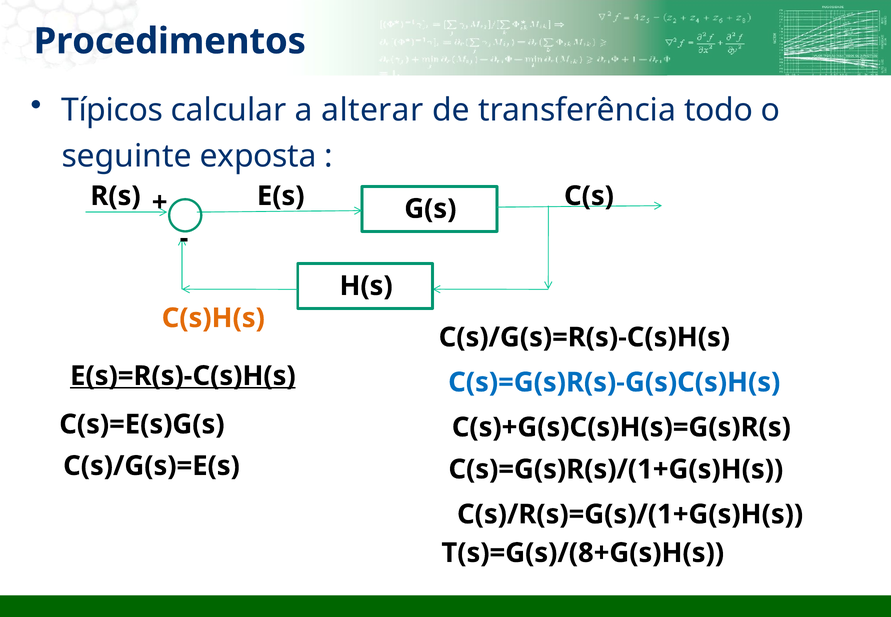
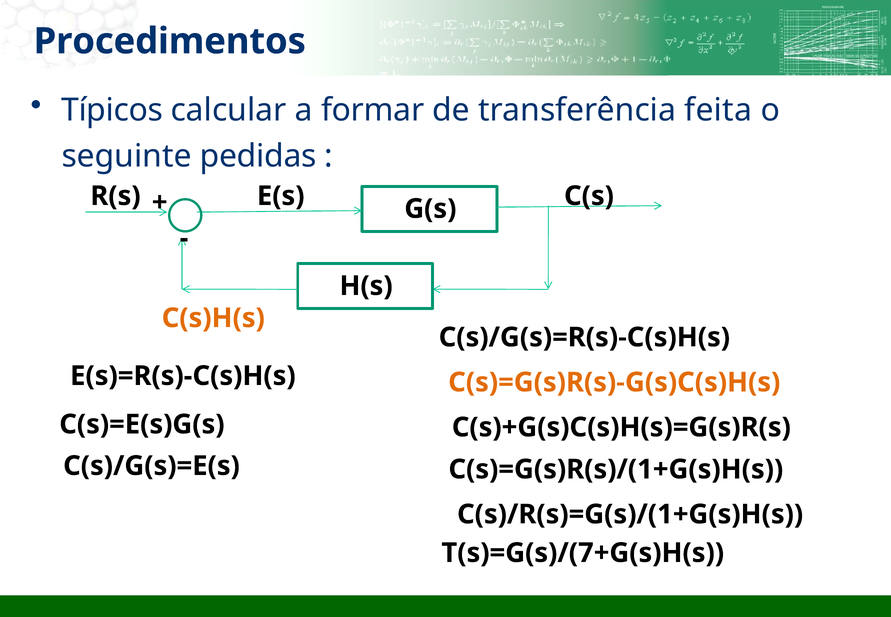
alterar: alterar -> formar (373, 110)
todo: todo -> feita (718, 110)
exposta: exposta -> pedidas (258, 156)
E(s)=R(s)-C(s)H(s underline: present -> none (183, 376)
C(s)=G(s)R(s)-G(s)C(s)H(s colour: blue -> orange (614, 382)
T(s)=G(s)/(8+G(s)H(s: T(s)=G(s)/(8+G(s)H(s -> T(s)=G(s)/(7+G(s)H(s (583, 553)
